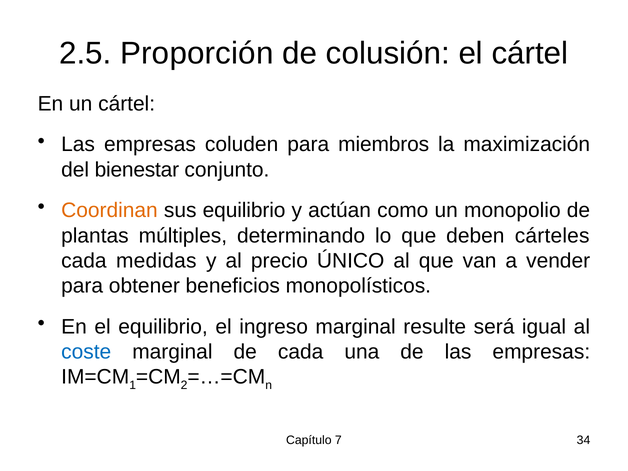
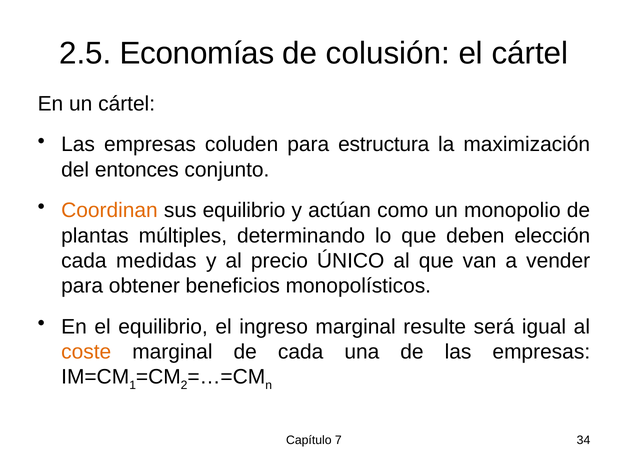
Proporción: Proporción -> Economías (197, 53)
miembros: miembros -> estructura (384, 145)
bienestar: bienestar -> entonces (137, 170)
cárteles: cárteles -> elección (552, 236)
coste colour: blue -> orange (86, 352)
